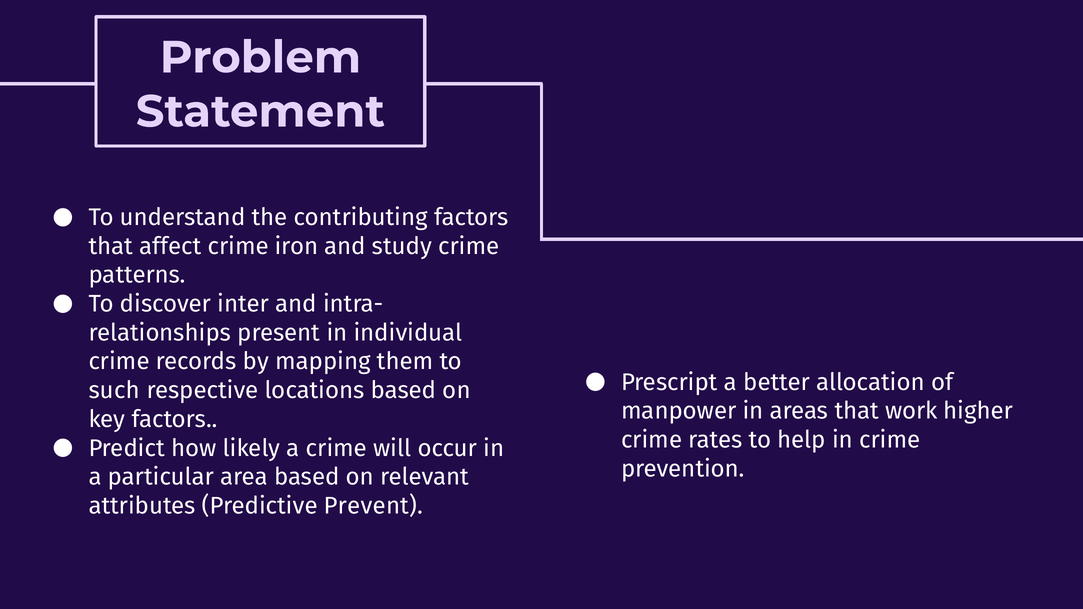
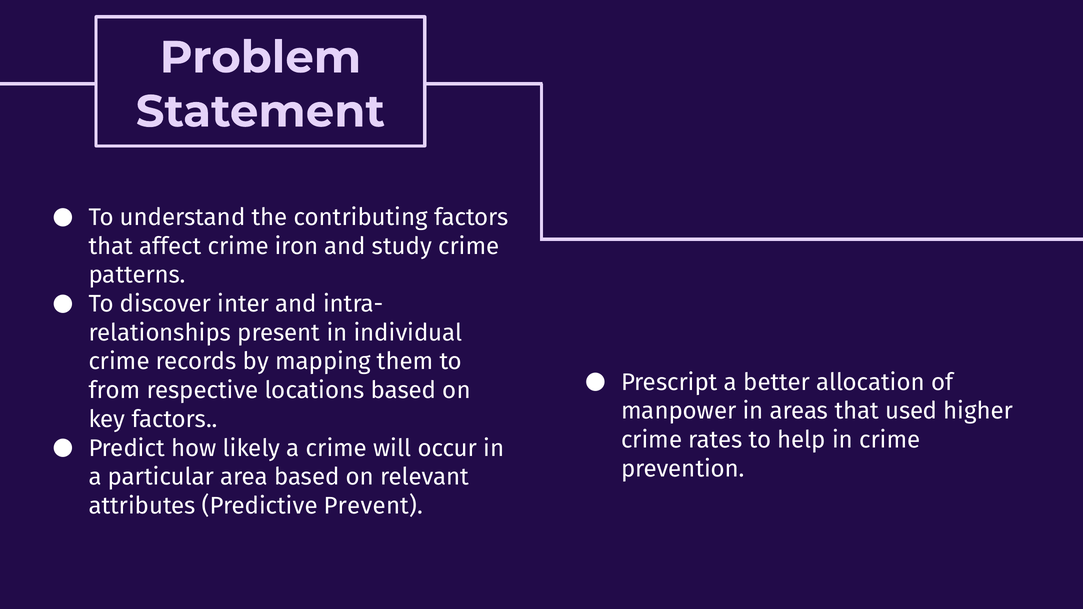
such: such -> from (114, 391)
work: work -> used (911, 411)
